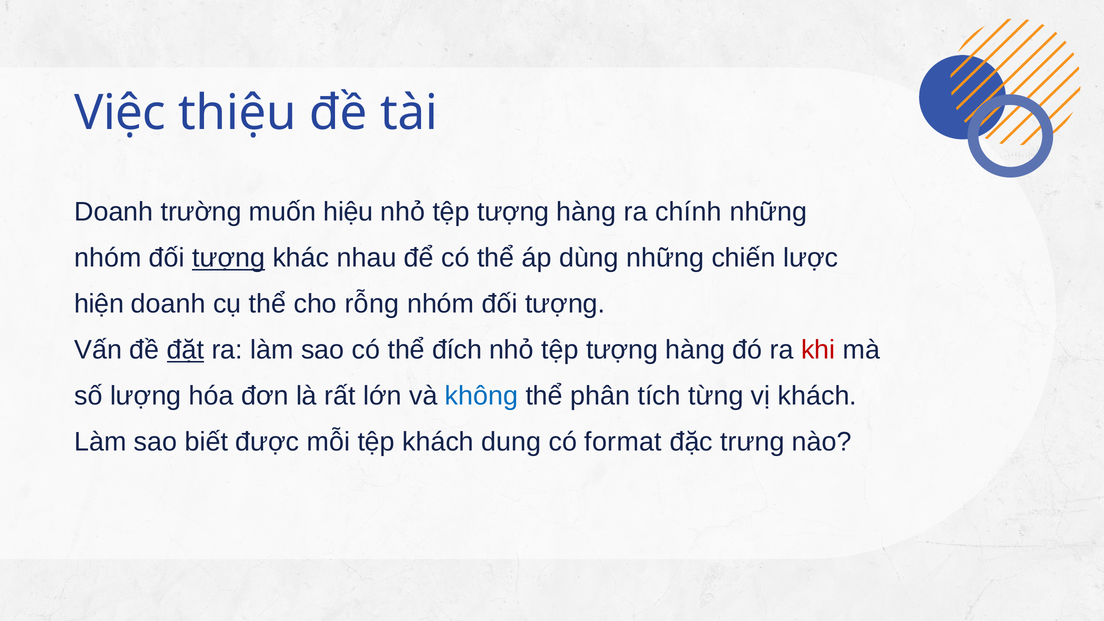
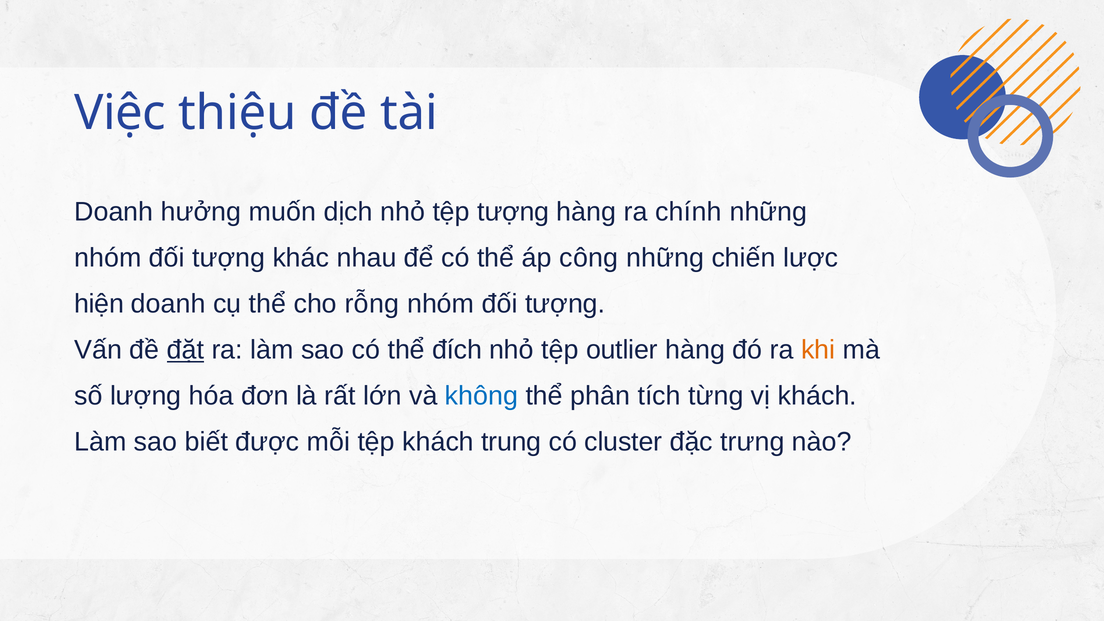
trường: trường -> hưởng (201, 212)
hiệu: hiệu -> dịch (348, 212)
tượng underline: present -> none (229, 258)
dùng: dùng -> công (589, 258)
tượng: tượng -> outlier (622, 350)
khi colour: red -> orange (818, 350)
dung: dung -> trung (511, 442)
format: format -> cluster (623, 442)
